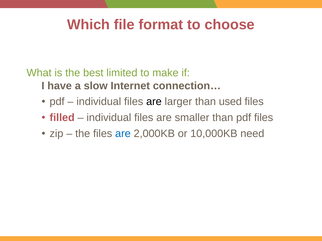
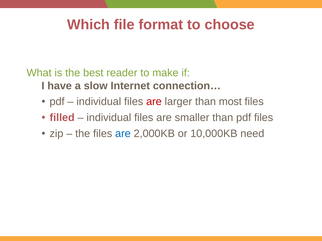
limited: limited -> reader (122, 73)
are colour: black -> red (154, 102)
used: used -> most (230, 102)
